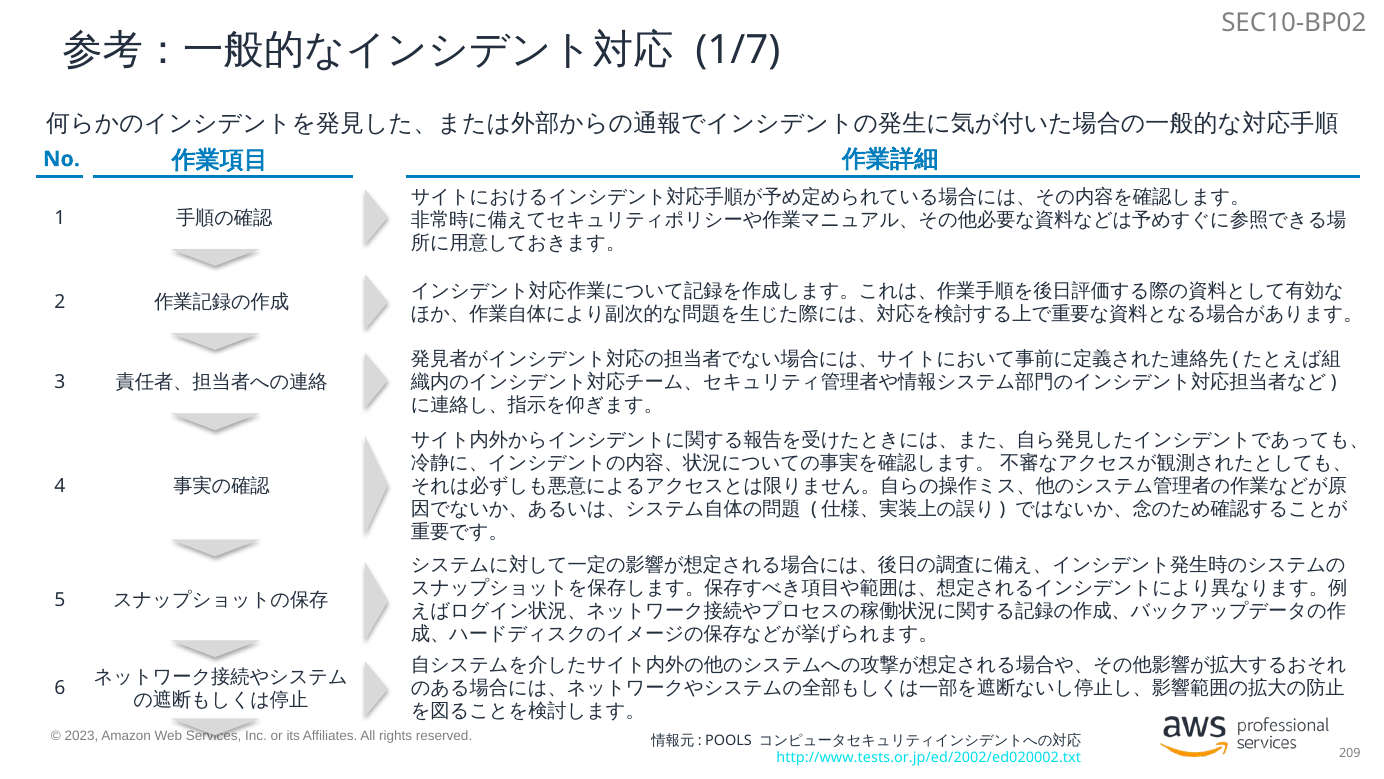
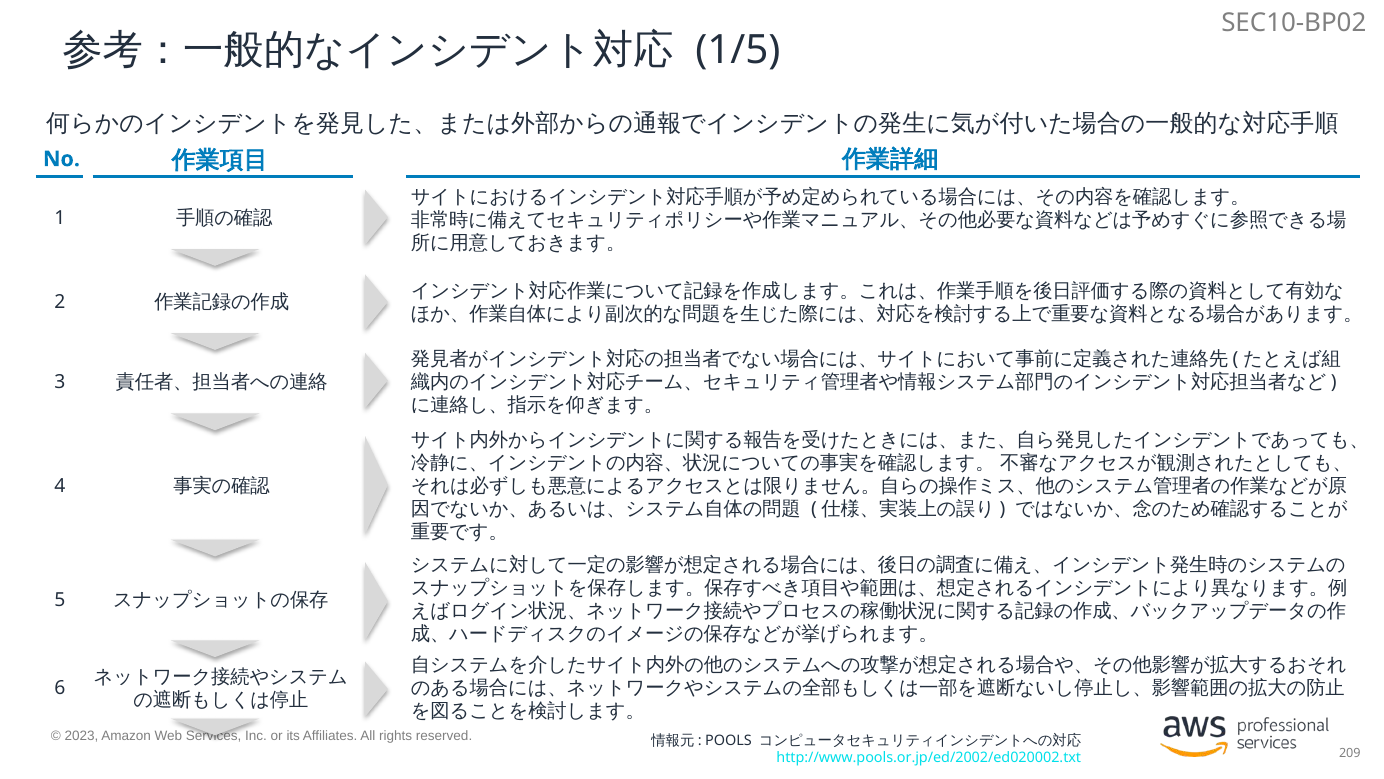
1/7: 1/7 -> 1/5 (738, 50)
http://www.tests.or.jp/ed/2002/ed020002.txt: http://www.tests.or.jp/ed/2002/ed020002.txt -> http://www.pools.or.jp/ed/2002/ed020002.txt (929, 757)
